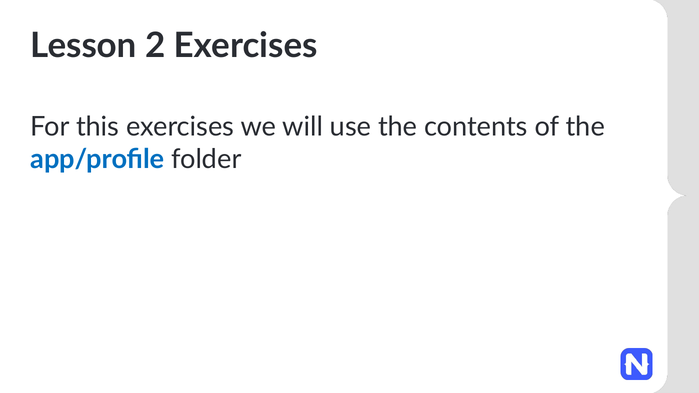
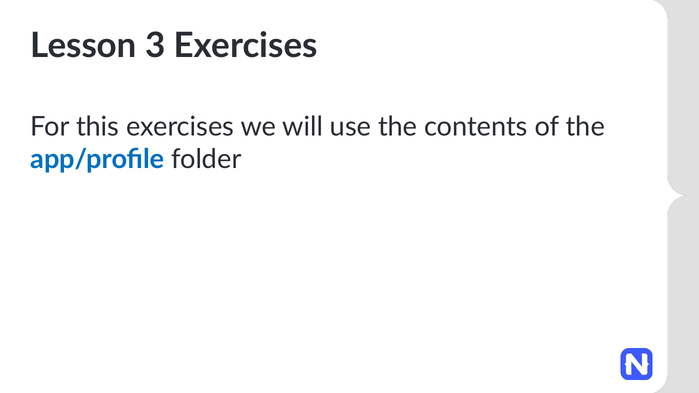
2: 2 -> 3 (155, 46)
